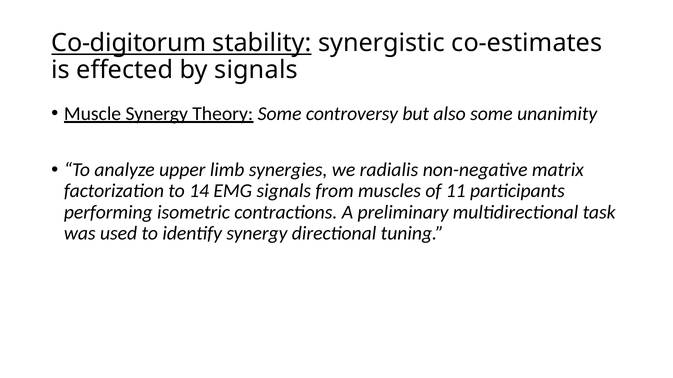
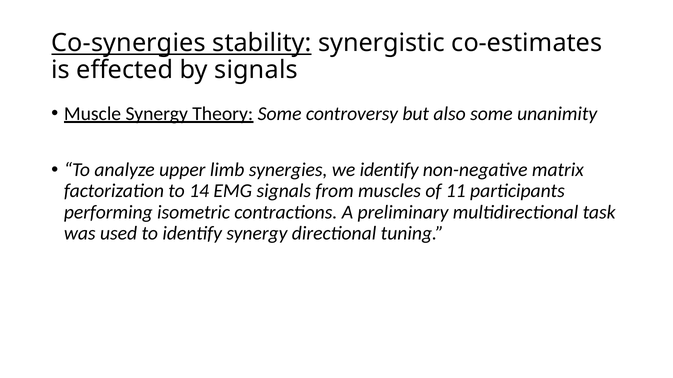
Co-digitorum: Co-digitorum -> Co-synergies (129, 43)
we radialis: radialis -> identify (389, 170)
